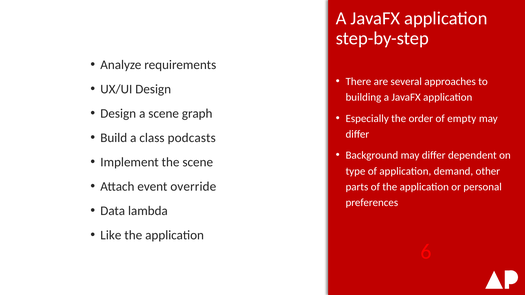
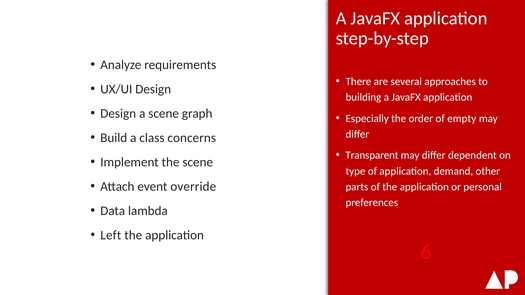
podcasts: podcasts -> concerns (192, 138)
Background: Background -> Transparent (372, 155)
Like: Like -> Left (111, 236)
